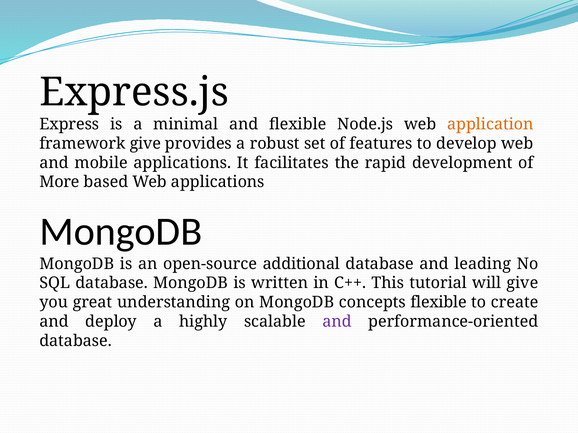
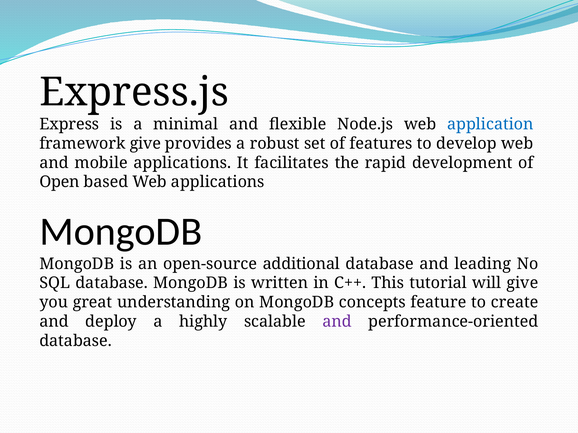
application colour: orange -> blue (490, 124)
More: More -> Open (59, 182)
concepts flexible: flexible -> feature (438, 303)
